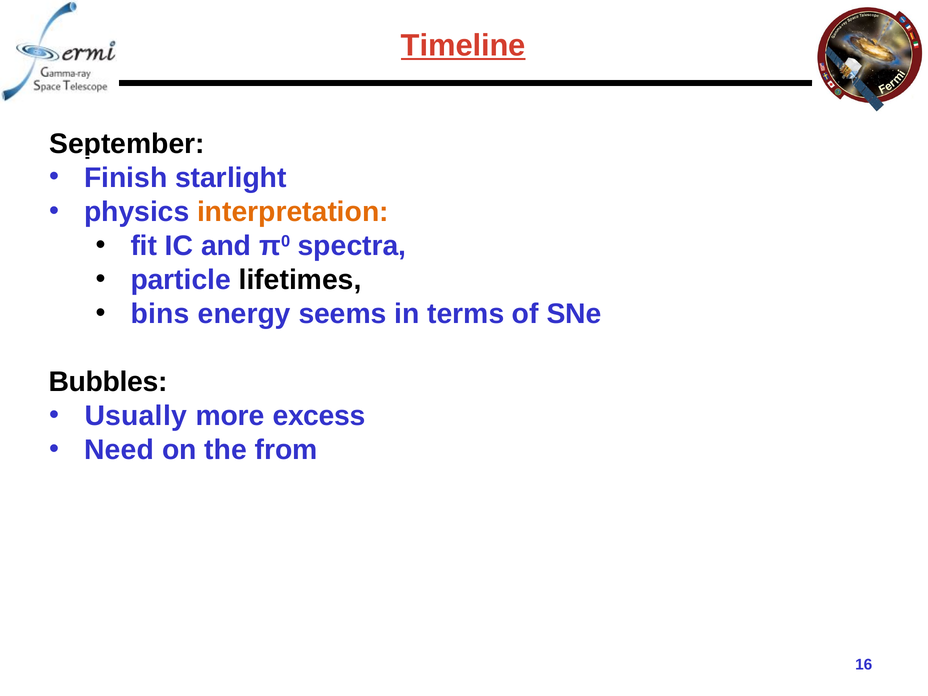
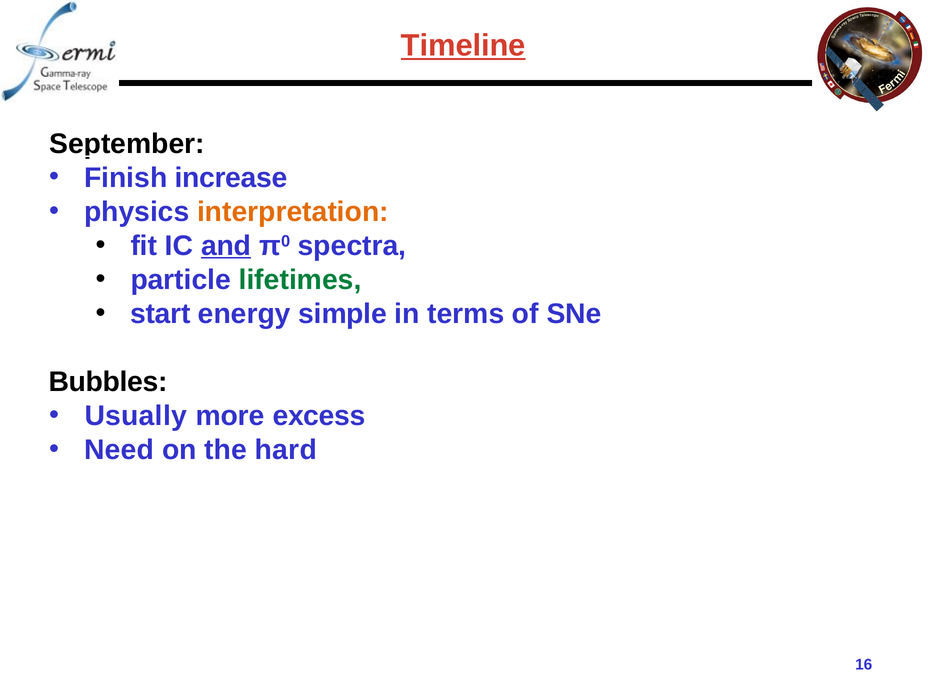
starlight: starlight -> increase (231, 178)
and underline: none -> present (226, 246)
lifetimes colour: black -> green (300, 280)
bins: bins -> start (160, 314)
seems: seems -> simple (343, 314)
from: from -> hard (286, 450)
